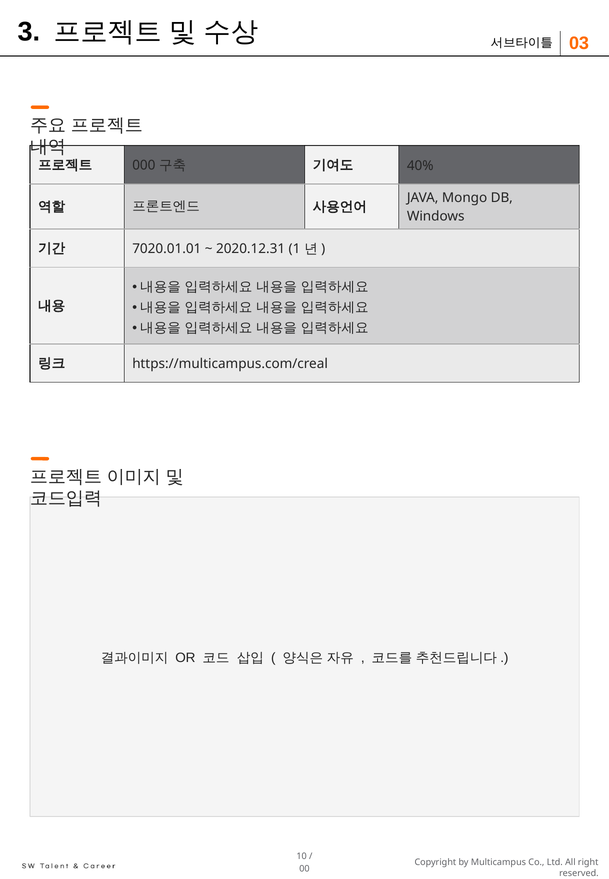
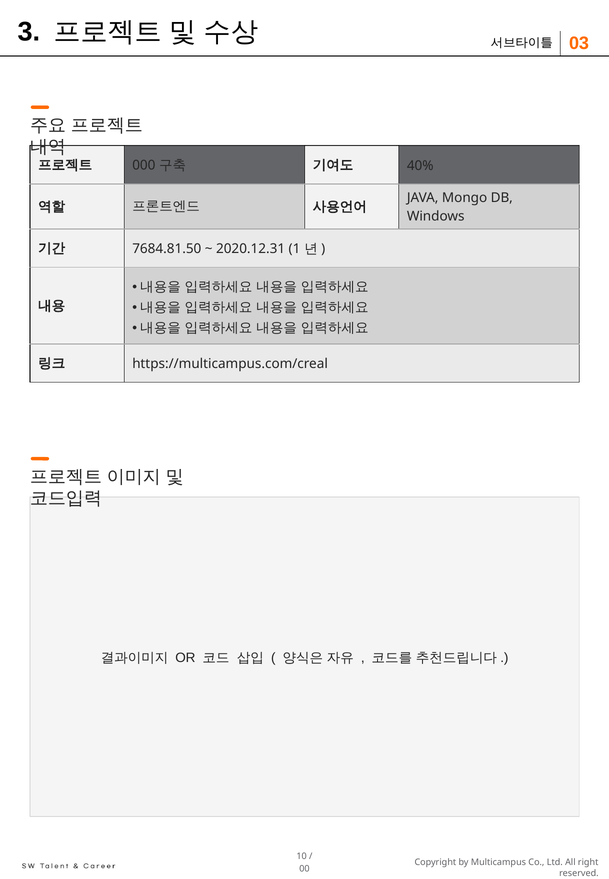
7020.01.01: 7020.01.01 -> 7684.81.50 (167, 249)
